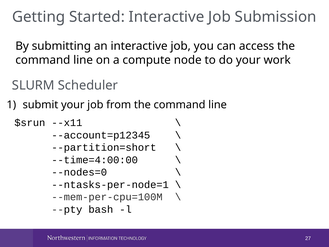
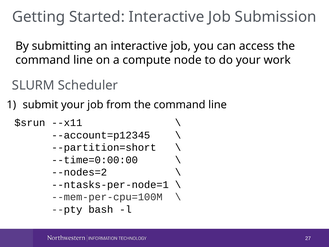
--time=4:00:00: --time=4:00:00 -> --time=0:00:00 (95, 160)
--nodes=0: --nodes=0 -> --nodes=2 (79, 172)
